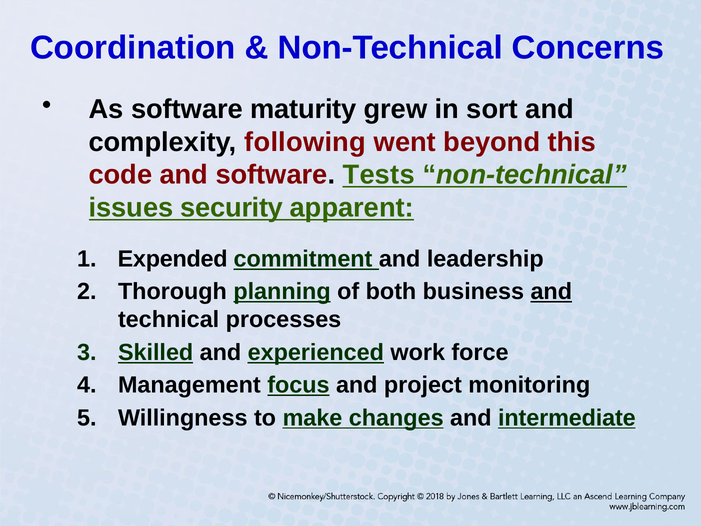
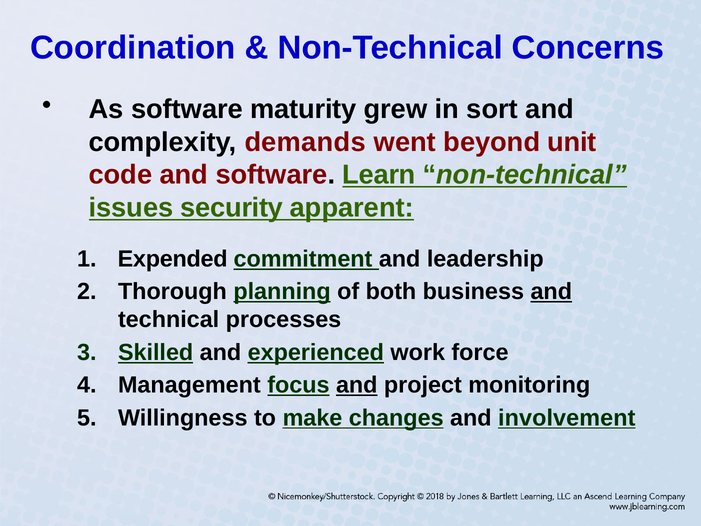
following: following -> demands (305, 142)
this: this -> unit (572, 142)
Tests: Tests -> Learn (379, 175)
and underline: none -> present (357, 385)
intermediate: intermediate -> involvement (567, 418)
